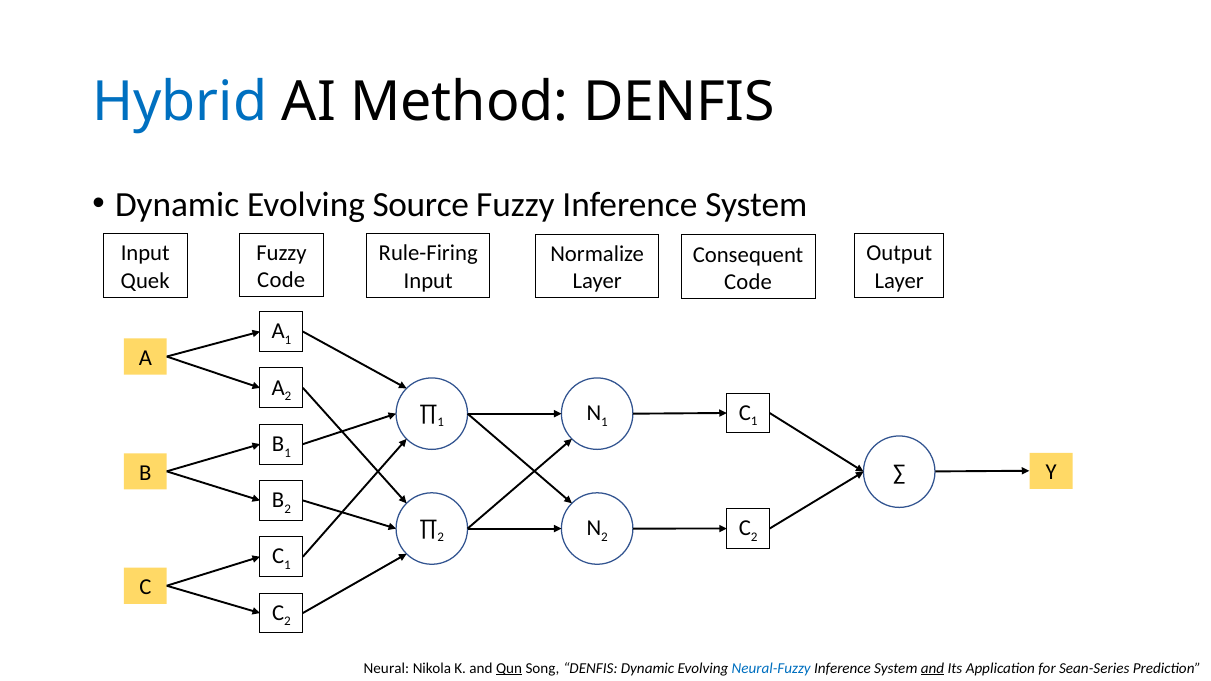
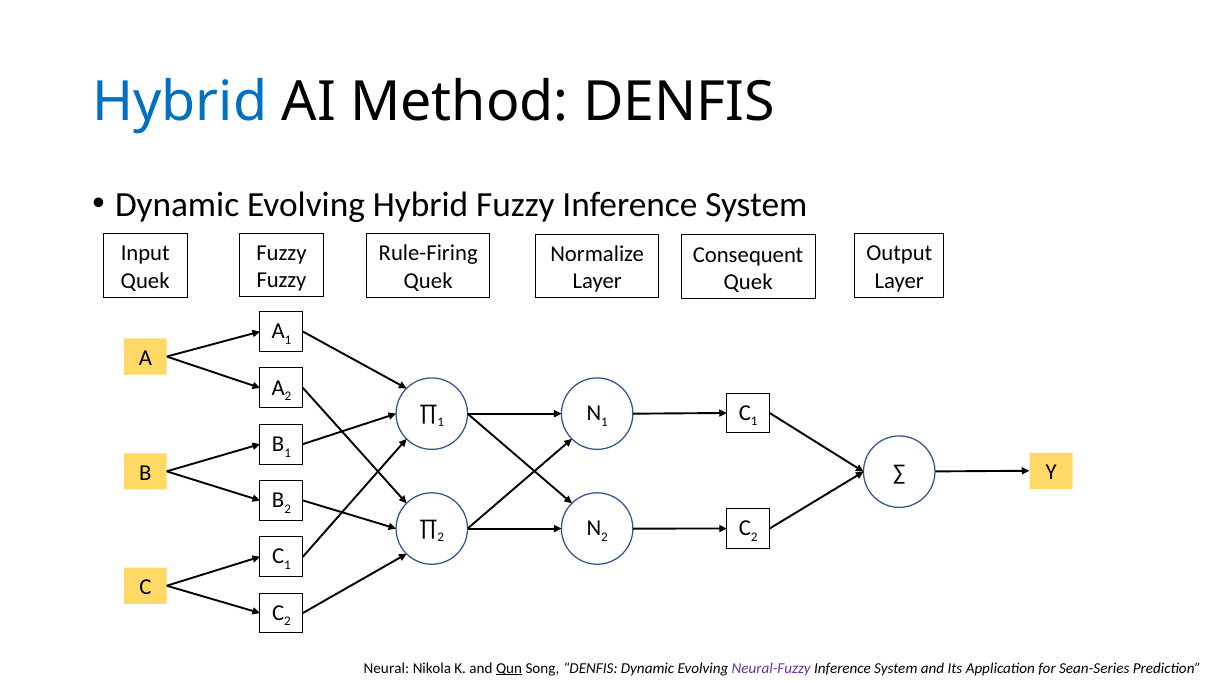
Evolving Source: Source -> Hybrid (421, 205)
Code: Code -> Fuzzy (281, 280)
Input: Input -> Quek (428, 281)
Code: Code -> Quek (748, 282)
Neural-Fuzzy colour: blue -> purple (771, 668)
and underline: present -> none (933, 668)
